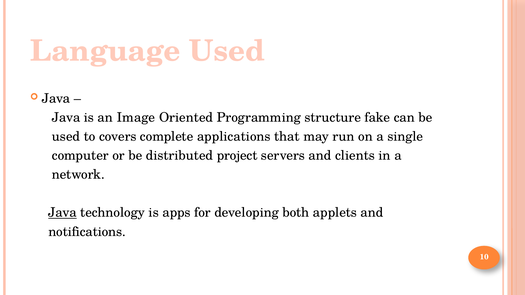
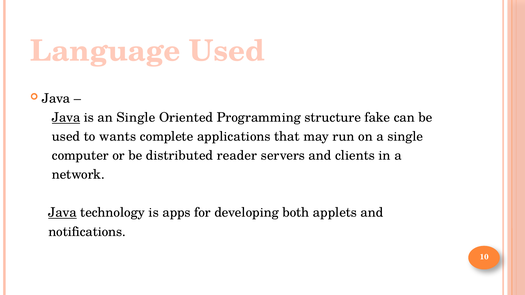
Java underline: none -> present (66, 118)
an Image: Image -> Single (136, 118)
covers: covers -> wants (118, 137)
project: project -> reader (237, 156)
